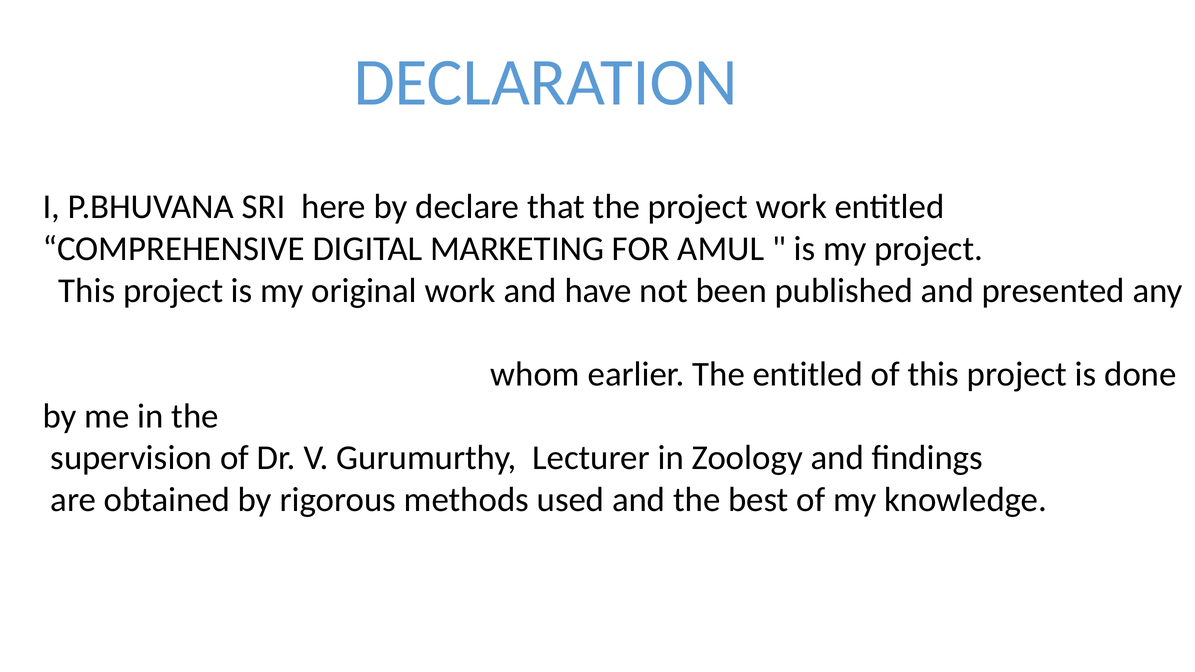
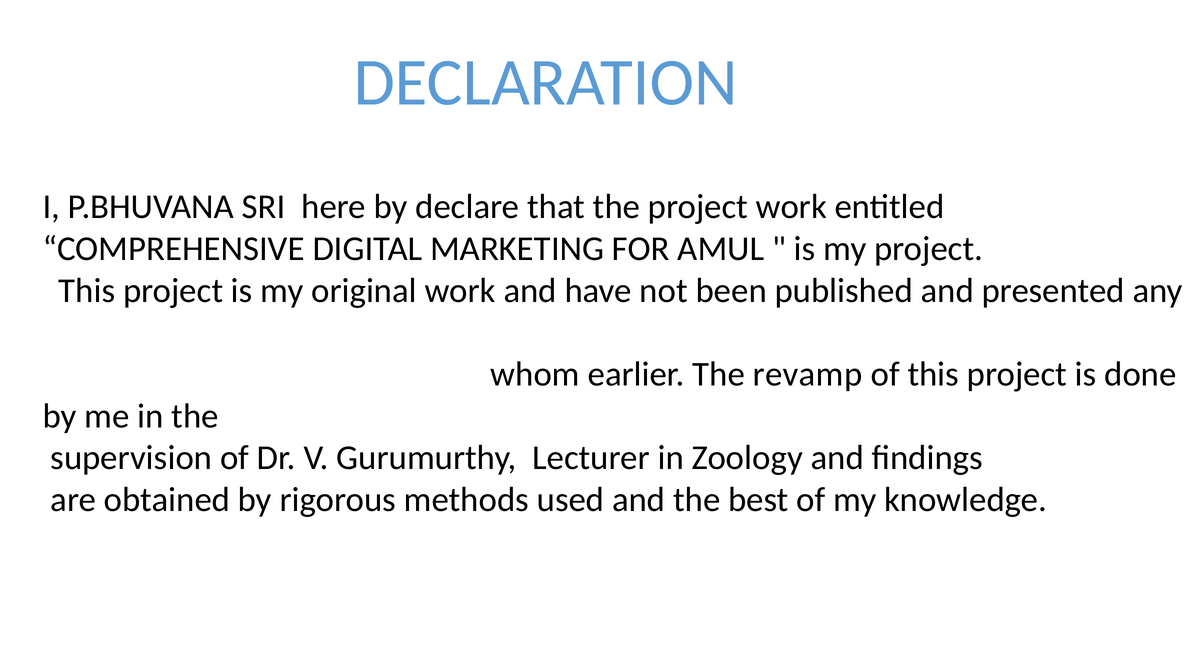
The entitled: entitled -> revamp (808, 374)
